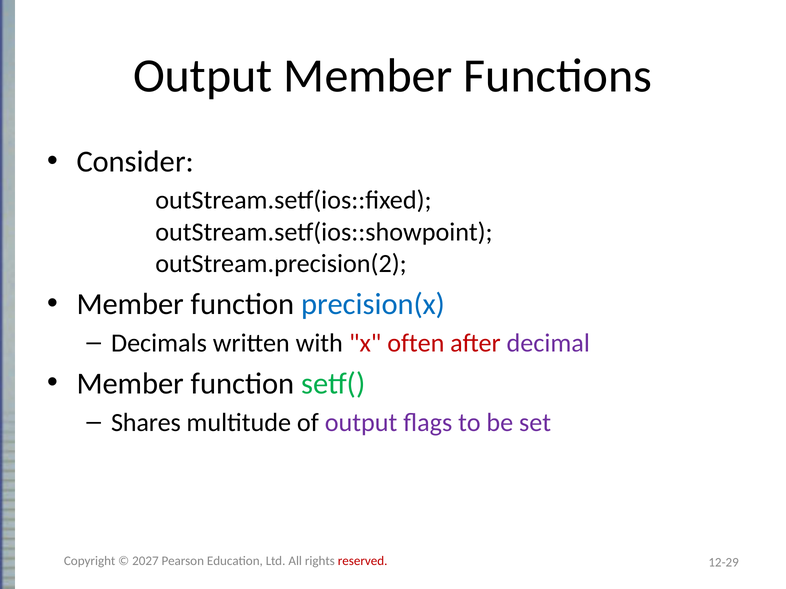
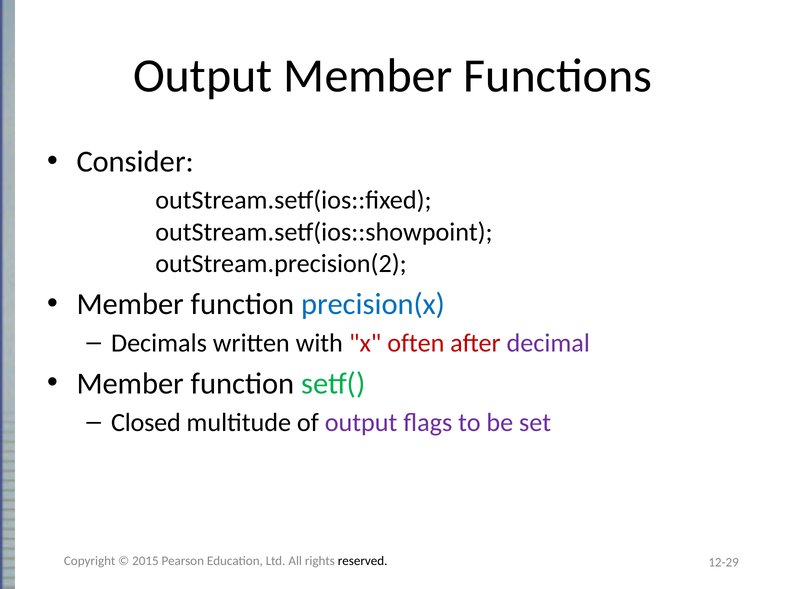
Shares: Shares -> Closed (146, 423)
2027: 2027 -> 2015 (145, 562)
reserved colour: red -> black (363, 562)
